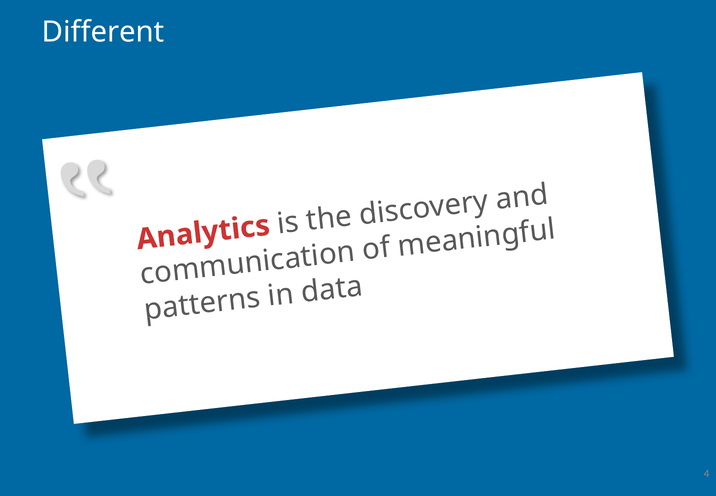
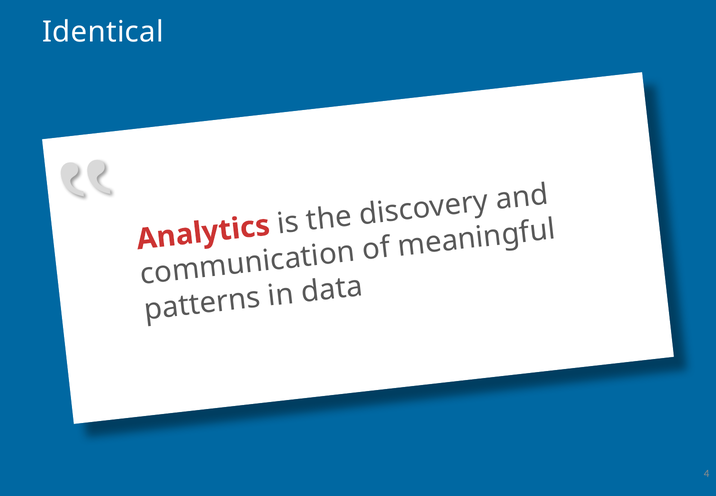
Different: Different -> Identical (103, 32)
